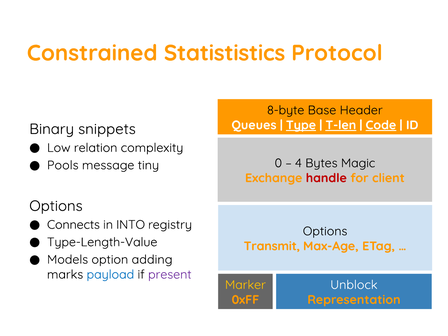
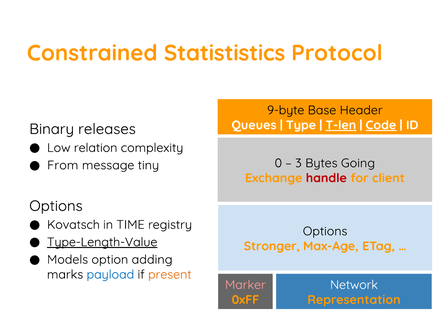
8-byte: 8-byte -> 9-byte (286, 110)
Type underline: present -> none (301, 125)
snippets: snippets -> releases (107, 129)
4: 4 -> 3 (298, 163)
Magic: Magic -> Going (358, 163)
Pools: Pools -> From (63, 165)
Connects: Connects -> Kovatsch (73, 225)
INTO: INTO -> TIME (131, 225)
Type-Length-Value underline: none -> present (102, 242)
Transmit: Transmit -> Stronger (272, 246)
present colour: purple -> orange (170, 274)
Marker colour: yellow -> pink (245, 285)
Unblock: Unblock -> Network (354, 285)
